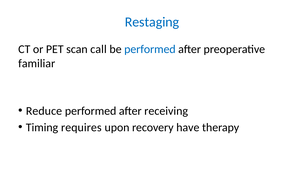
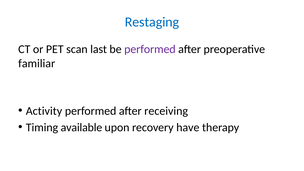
call: call -> last (99, 49)
performed colour: blue -> purple (150, 49)
Reduce: Reduce -> Activity (44, 111)
requires: requires -> available (81, 127)
